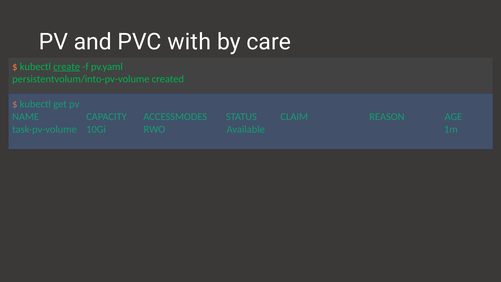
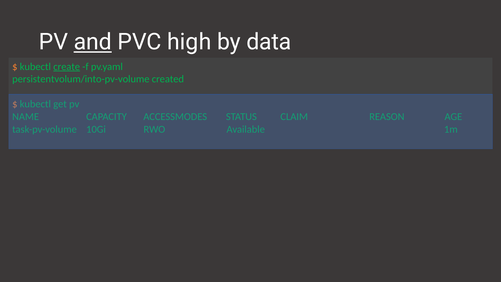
and underline: none -> present (93, 42)
with: with -> high (189, 42)
care: care -> data (269, 42)
